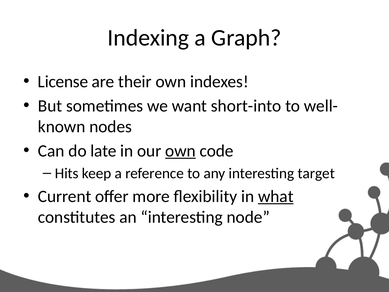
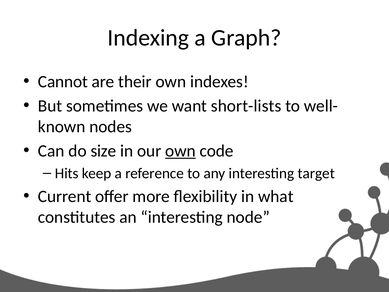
License: License -> Cannot (63, 82)
short-into: short-into -> short-lists (246, 106)
late: late -> size (103, 151)
what underline: present -> none (276, 196)
